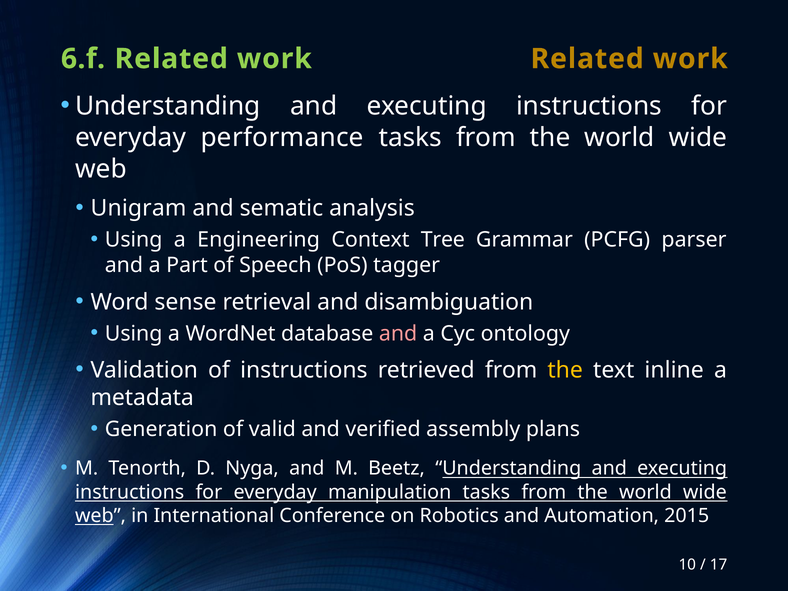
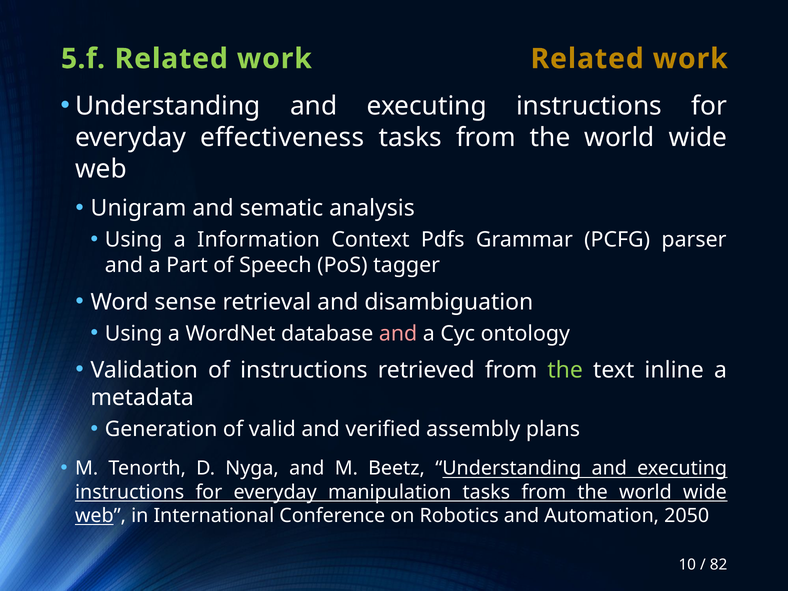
6.f: 6.f -> 5.f (83, 59)
performance: performance -> effectiveness (282, 138)
Engineering: Engineering -> Information (259, 240)
Tree: Tree -> Pdfs (443, 240)
the colour: yellow -> light green (565, 370)
2015: 2015 -> 2050 (687, 516)
17: 17 -> 82 (719, 565)
